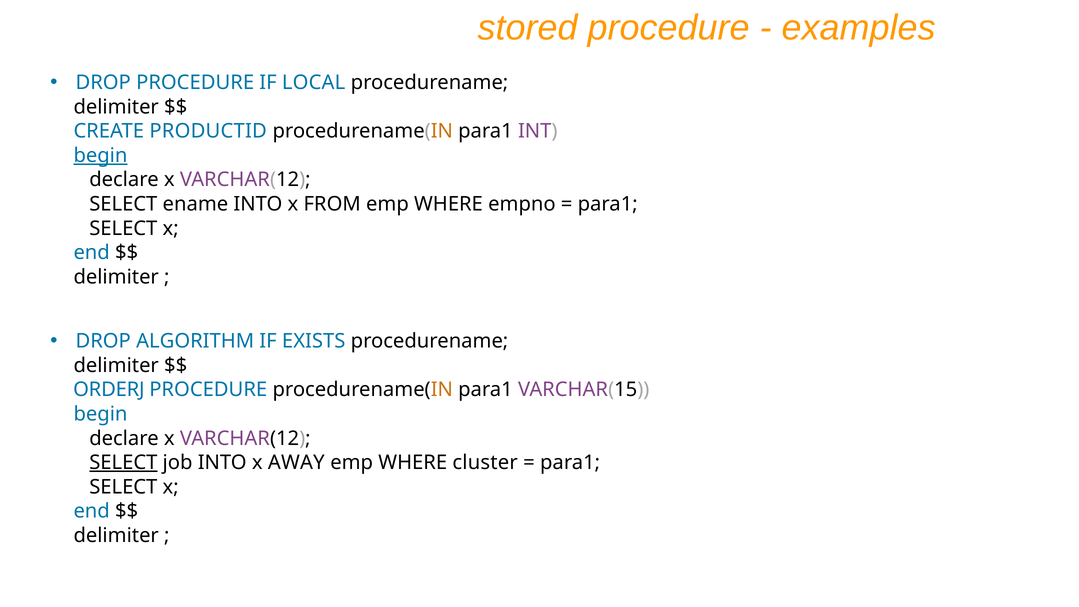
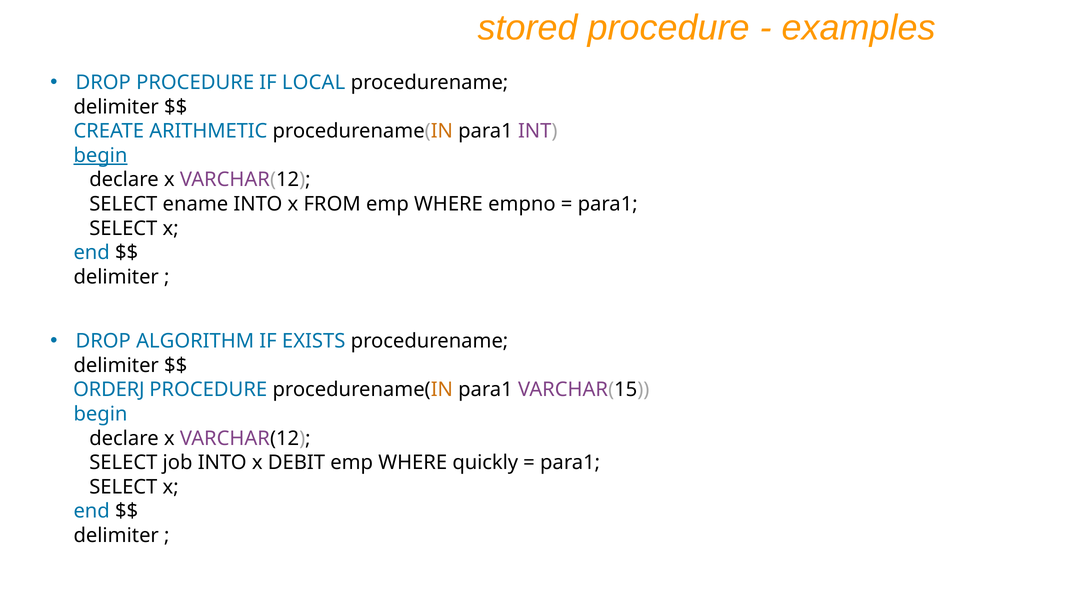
PRODUCTID: PRODUCTID -> ARITHMETIC (208, 131)
SELECT underline: present -> none (123, 463)
AWAY: AWAY -> DEBIT (296, 463)
cluster: cluster -> quickly (485, 463)
